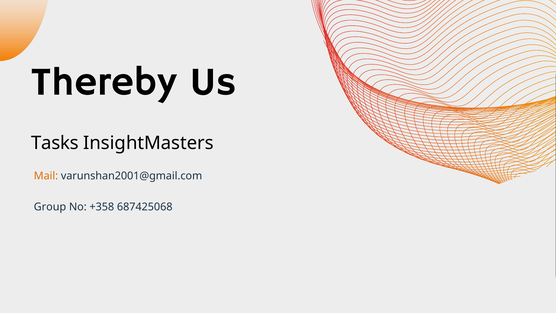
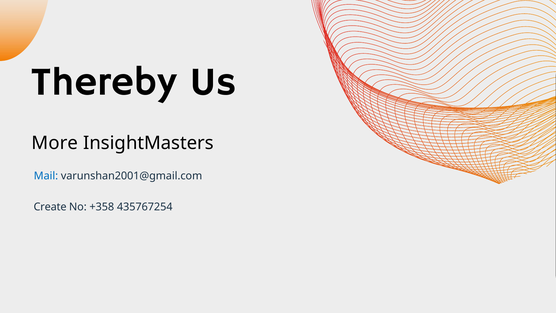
Tasks: Tasks -> More (55, 143)
Mail colour: orange -> blue (46, 176)
Group: Group -> Create (50, 207)
687425068: 687425068 -> 435767254 (145, 207)
